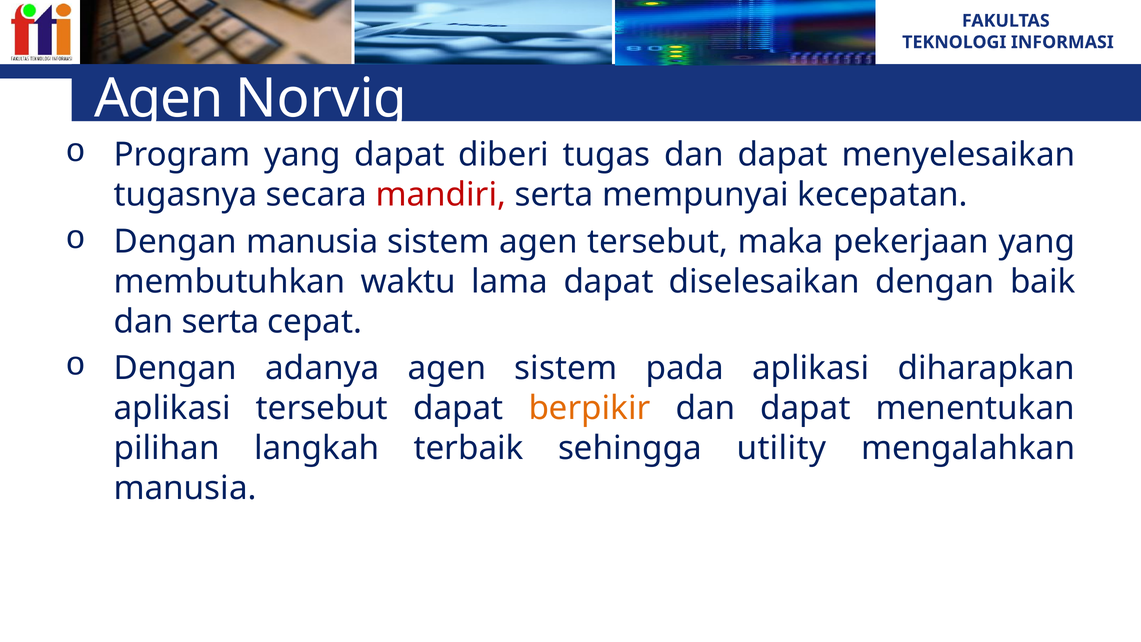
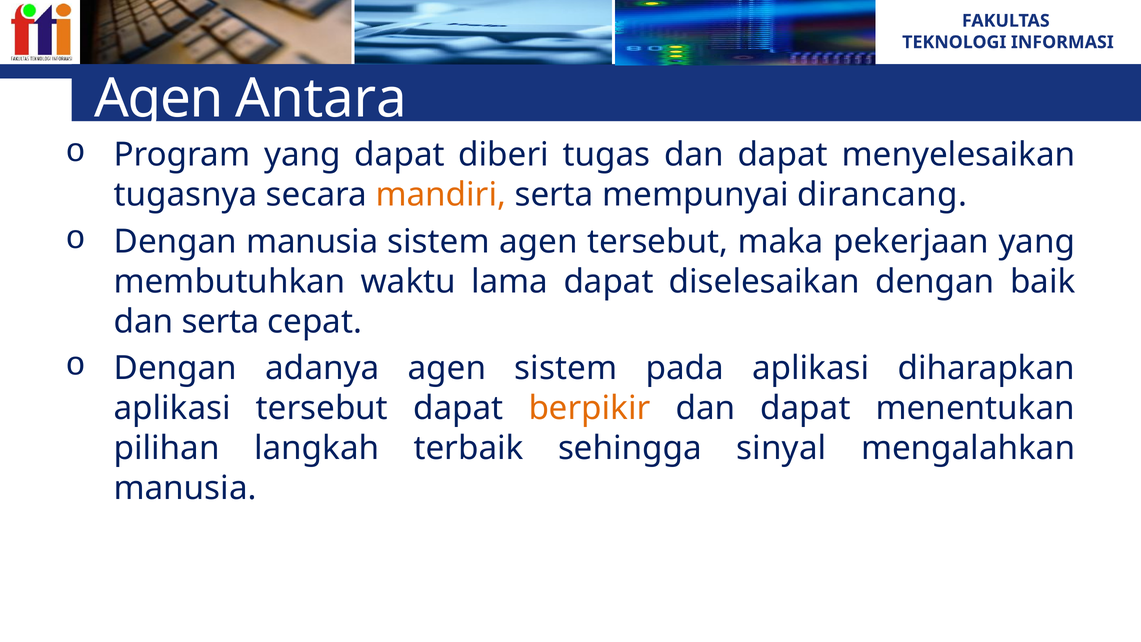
Norvig: Norvig -> Antara (321, 99)
mandiri colour: red -> orange (441, 195)
kecepatan: kecepatan -> dirancang (882, 195)
utility: utility -> sinyal (781, 448)
